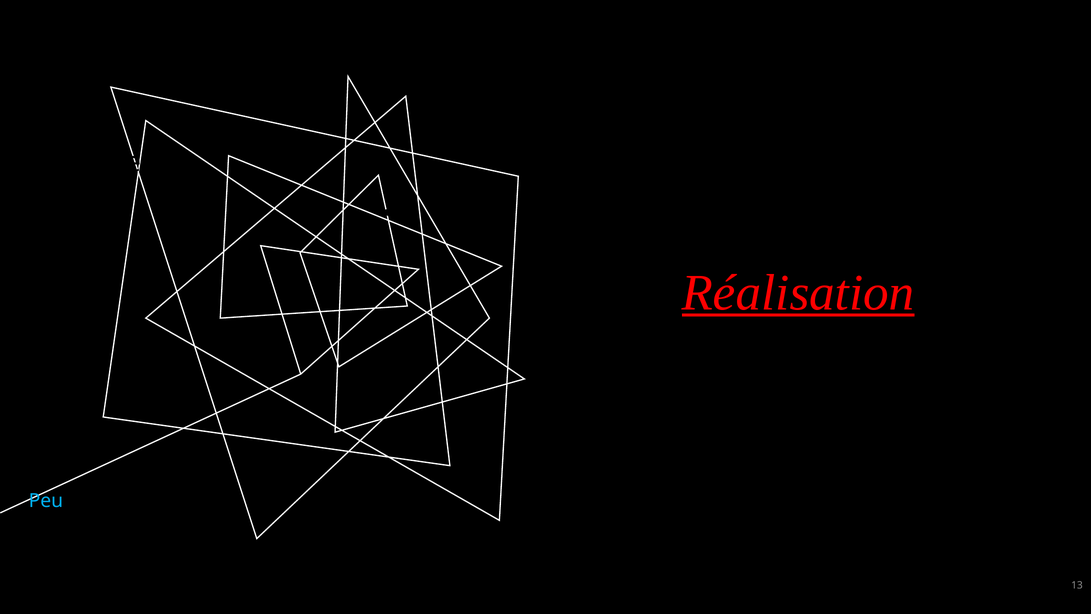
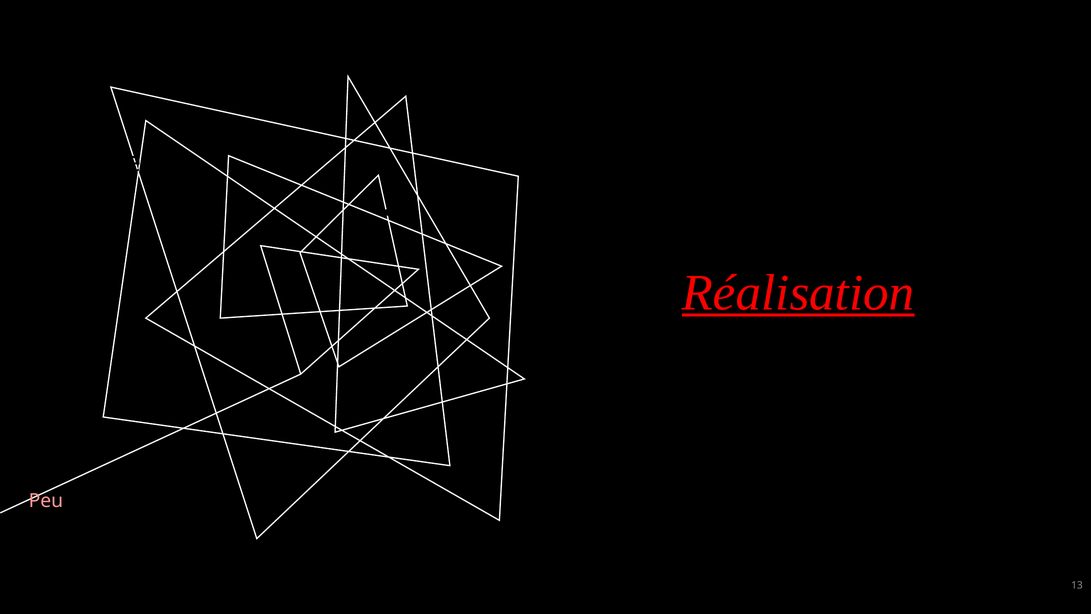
Peu colour: light blue -> pink (46, 500)
